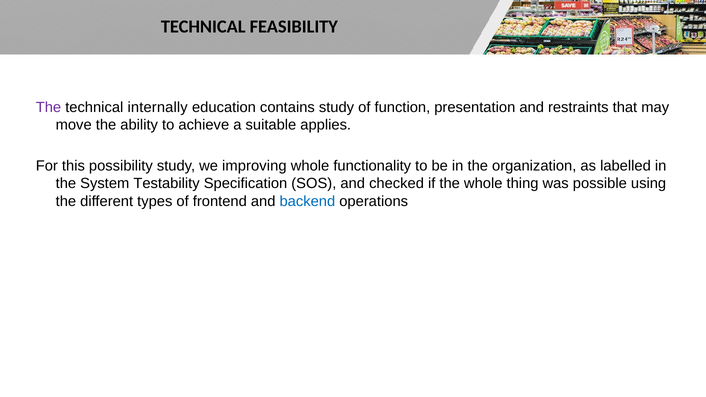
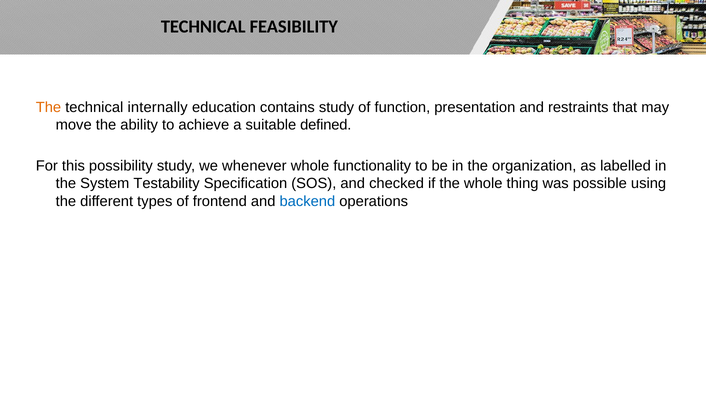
The colour: purple -> orange (48, 107)
applies: applies -> defined (326, 125)
improving: improving -> whenever (254, 166)
